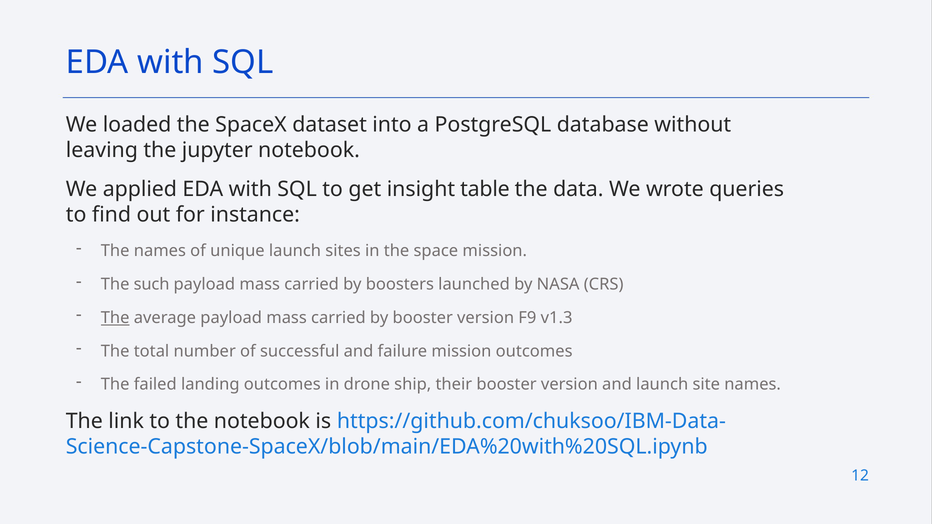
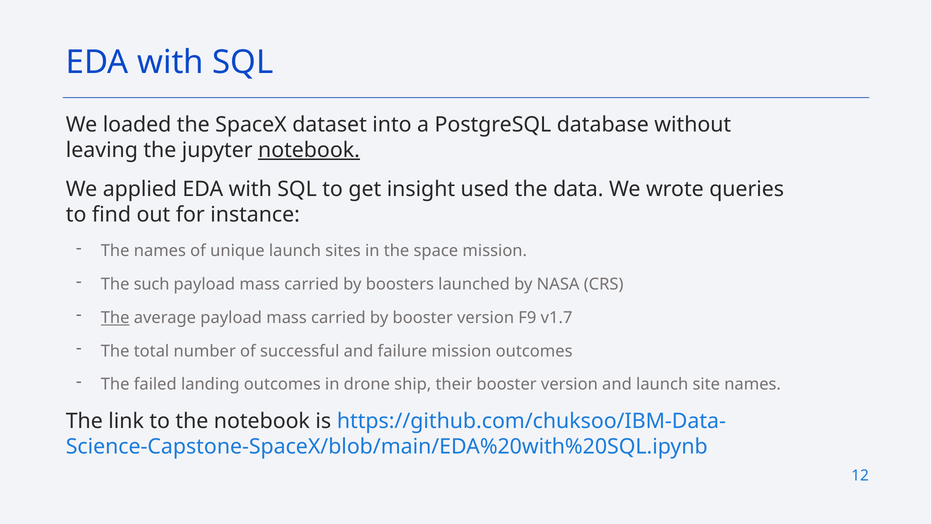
notebook underline: none -> present (309, 150)
table: table -> used (485, 189)
v1.3: v1.3 -> v1.7 (557, 318)
